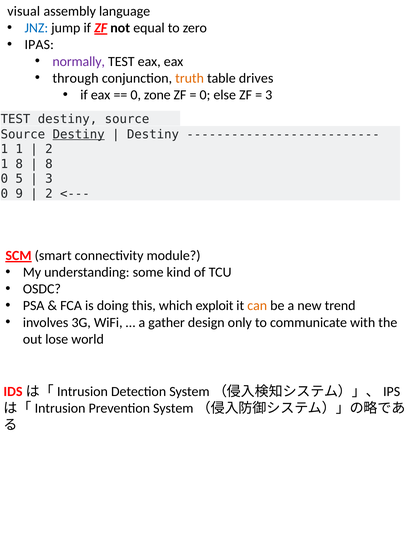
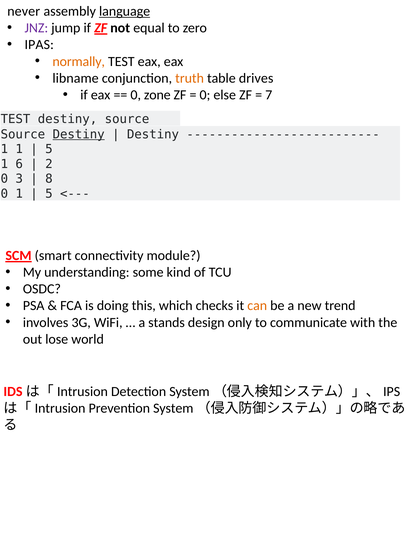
visual: visual -> never (24, 11)
language underline: none -> present (125, 11)
JNZ colour: blue -> purple (36, 28)
normally colour: purple -> orange (79, 61)
through: through -> libname (76, 78)
3: 3 -> 7 (269, 95)
2: 2 -> 5 (49, 149)
1 8: 8 -> 6 (19, 164)
8: 8 -> 2 (49, 164)
5: 5 -> 3 (19, 179)
3: 3 -> 8 (49, 179)
0 9: 9 -> 1 (19, 194)
2: 2 -> 5 (49, 194)
exploit: exploit -> checks (214, 306)
gather: gather -> stands (167, 323)
